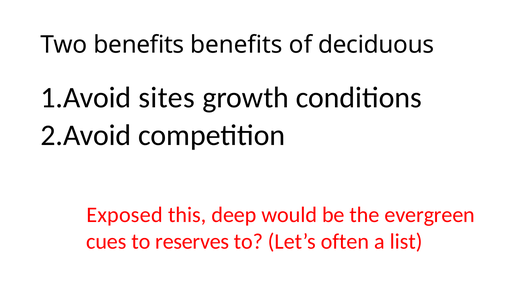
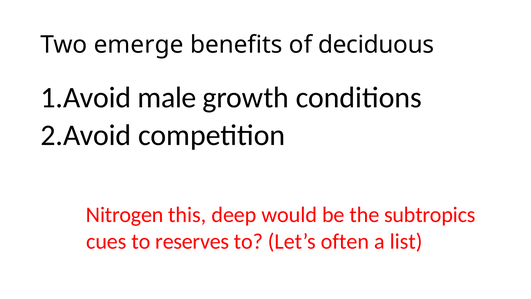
Two benefits: benefits -> emerge (139, 45)
sites: sites -> male (167, 97)
Exposed: Exposed -> Nitrogen (125, 215)
evergreen: evergreen -> subtropics (430, 215)
